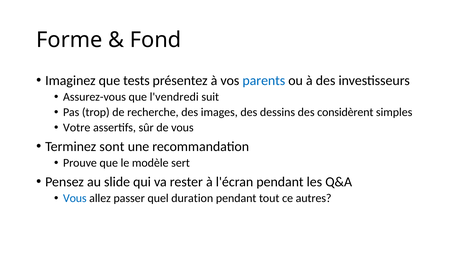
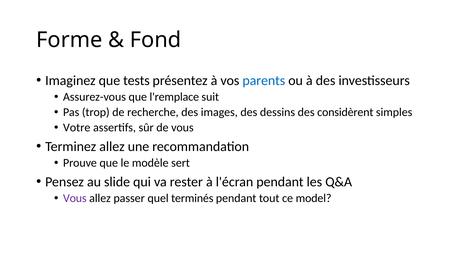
l'vendredi: l'vendredi -> l'remplace (174, 97)
Terminez sont: sont -> allez (112, 146)
Vous colour: blue -> purple (75, 198)
duration: duration -> terminés (192, 198)
autres: autres -> model (314, 198)
